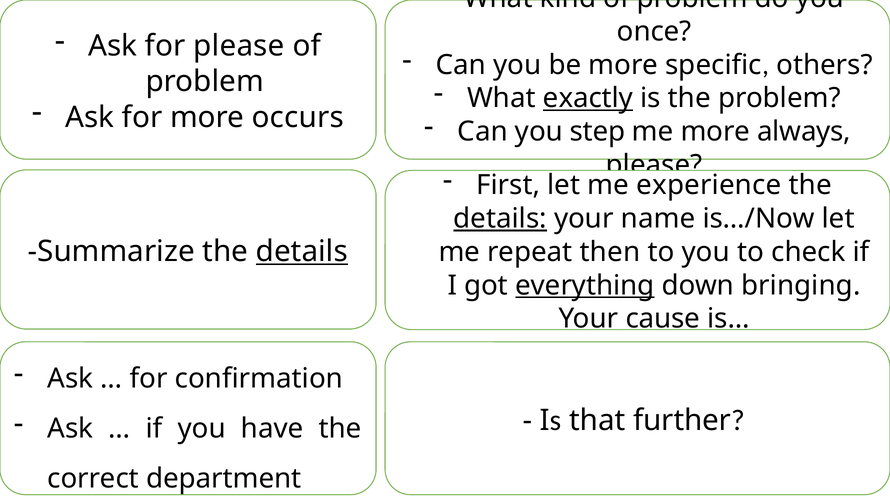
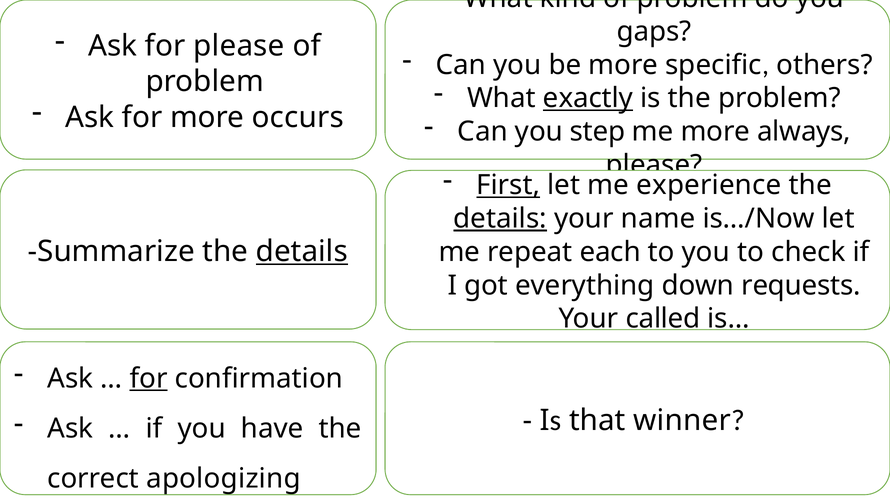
once: once -> gaps (654, 31)
First underline: none -> present (508, 185)
then: then -> each (610, 252)
everything underline: present -> none (585, 285)
bringing: bringing -> requests (801, 285)
cause: cause -> called (663, 319)
for underline: none -> present (149, 378)
further: further -> winner (682, 420)
department: department -> apologizing (224, 478)
